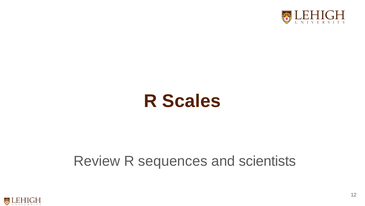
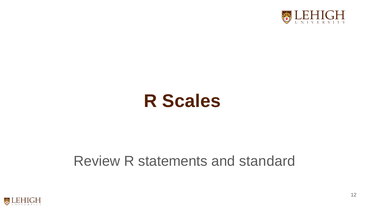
sequences: sequences -> statements (173, 161)
scientists: scientists -> standard (267, 161)
